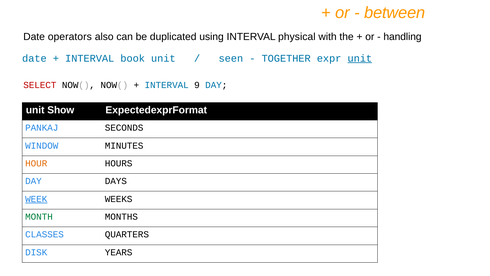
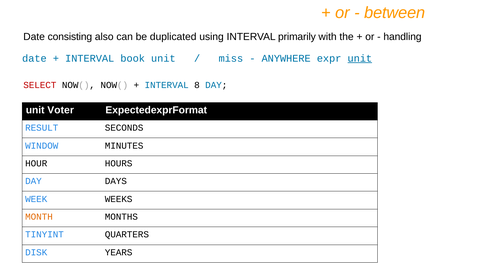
operators: operators -> consisting (70, 37)
physical: physical -> primarily (297, 37)
seen: seen -> miss (231, 58)
TOGETHER: TOGETHER -> ANYWHERE (286, 58)
9: 9 -> 8 (197, 85)
Show: Show -> Voter (61, 110)
PANKAJ: PANKAJ -> RESULT (42, 128)
HOUR colour: orange -> black (36, 163)
WEEK underline: present -> none (36, 199)
MONTH colour: green -> orange (39, 217)
CLASSES: CLASSES -> TINYINT (45, 234)
